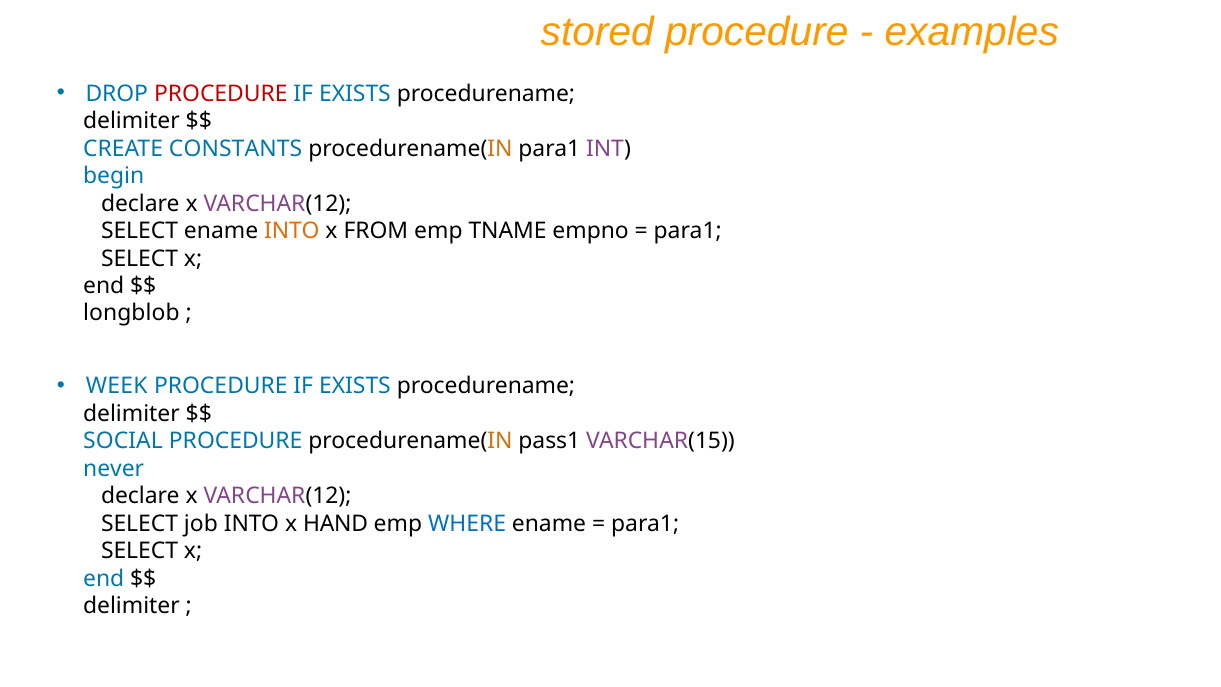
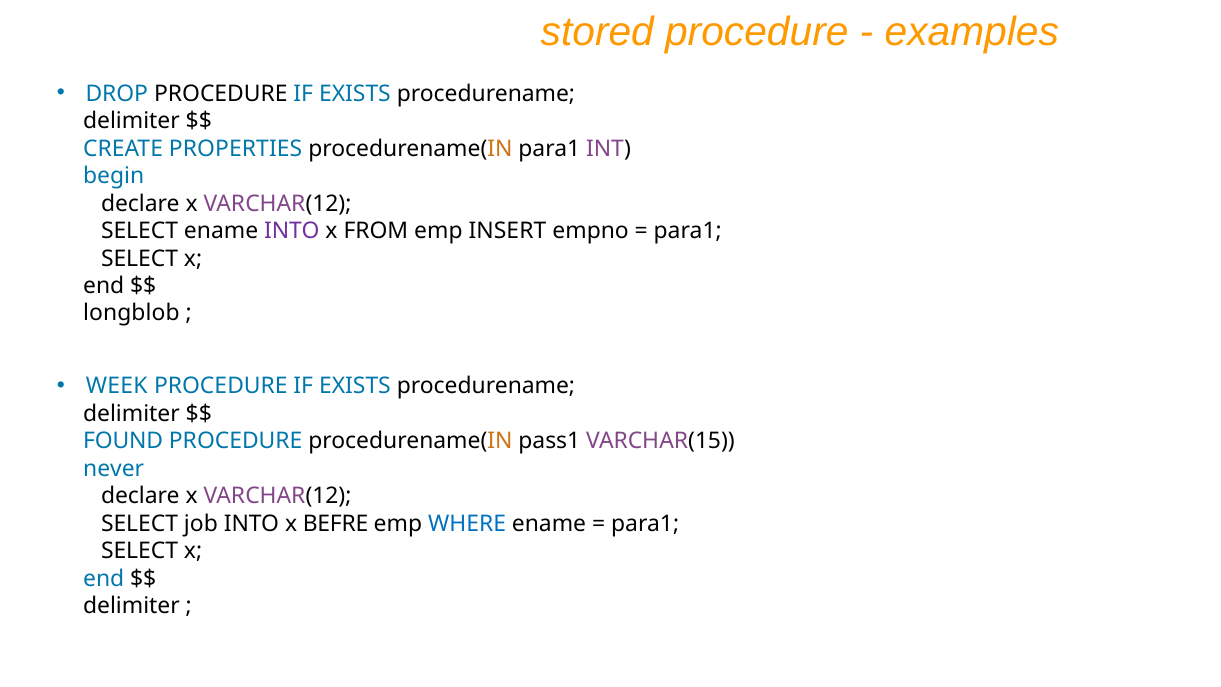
PROCEDURE colour: red -> black (221, 94)
CONSTANTS: CONSTANTS -> PROPERTIES (236, 149)
INTO colour: orange -> purple (292, 231)
TNAME: TNAME -> INSERT (507, 231)
SOCIAL: SOCIAL -> FOUND (123, 441)
HAND: HAND -> BEFRE (336, 523)
